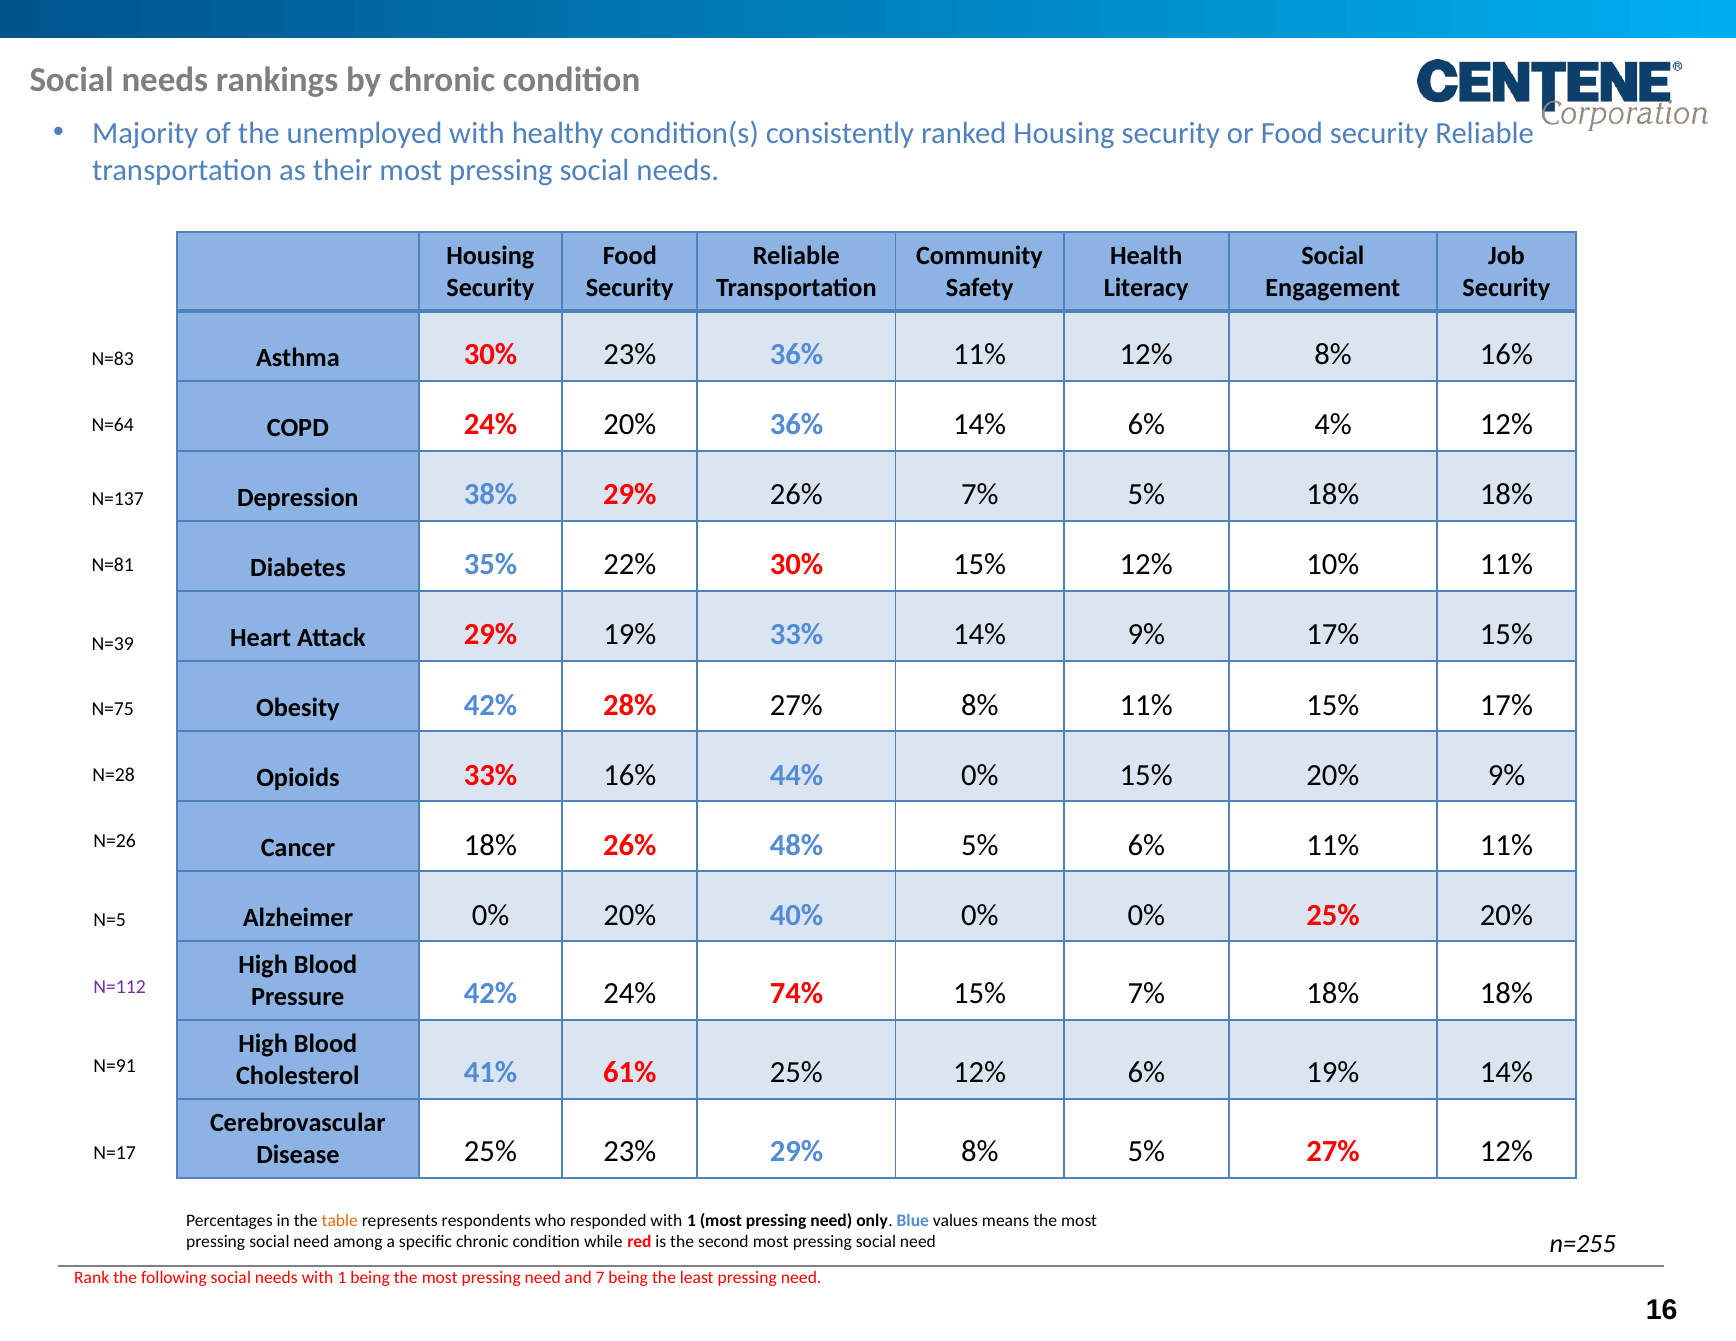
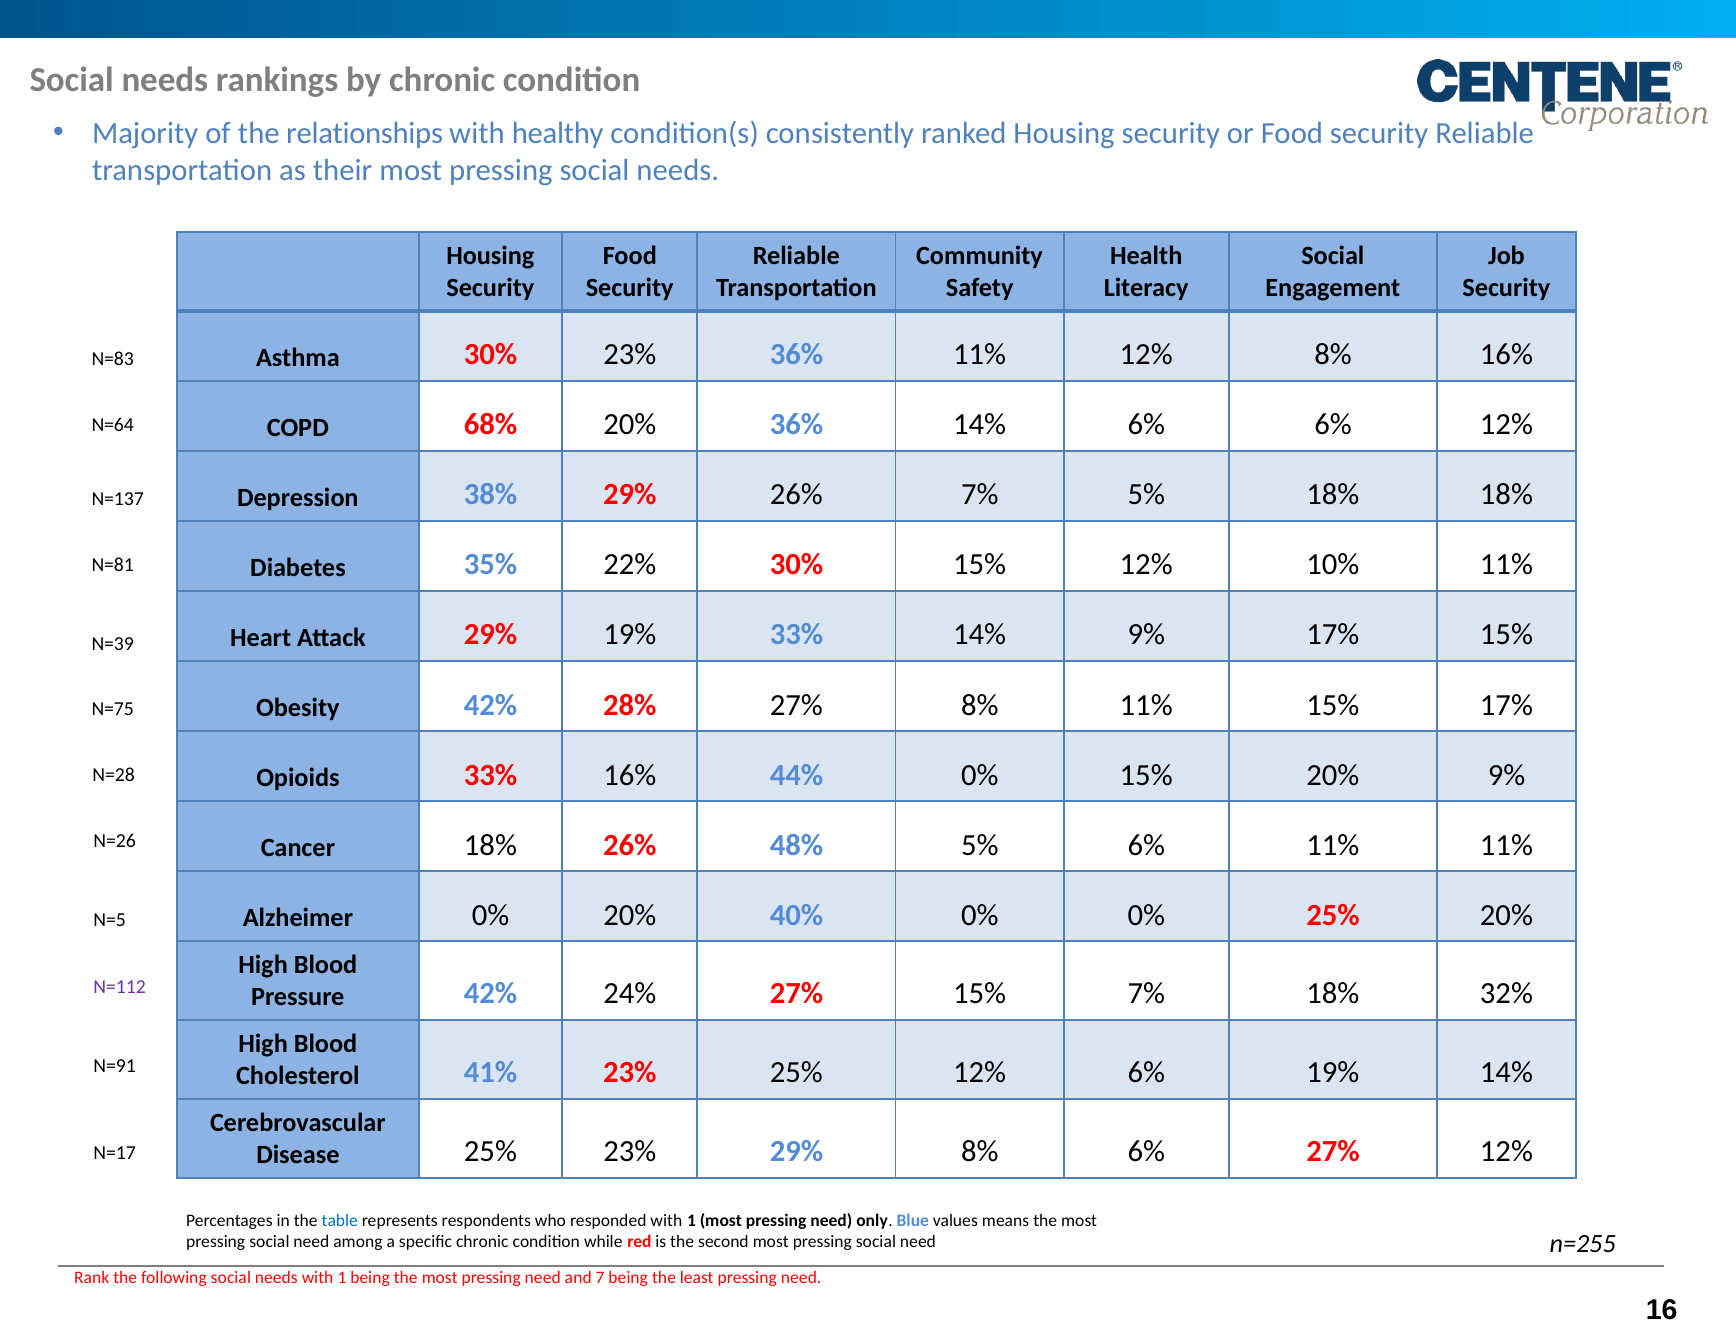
unemployed: unemployed -> relationships (365, 133)
COPD 24%: 24% -> 68% (491, 425)
6% 4%: 4% -> 6% (1333, 425)
24% 74%: 74% -> 27% (796, 994)
7% 18% 18%: 18% -> 32% (1506, 994)
41% 61%: 61% -> 23% (630, 1073)
8% 5%: 5% -> 6% (1146, 1152)
table colour: orange -> blue (340, 1221)
